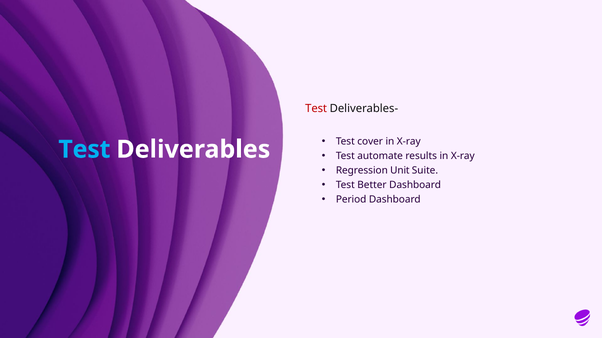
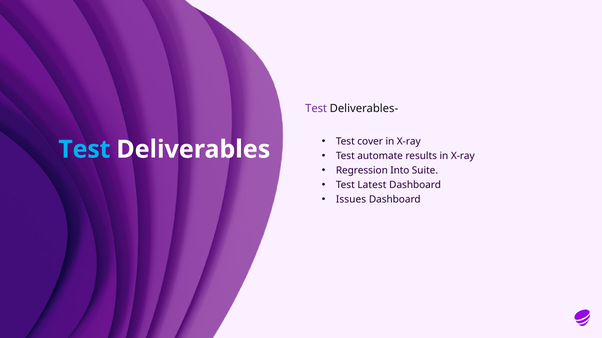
Test colour: red -> purple (316, 109)
Unit: Unit -> Into (400, 171)
Better: Better -> Latest (372, 185)
Period: Period -> Issues (351, 200)
